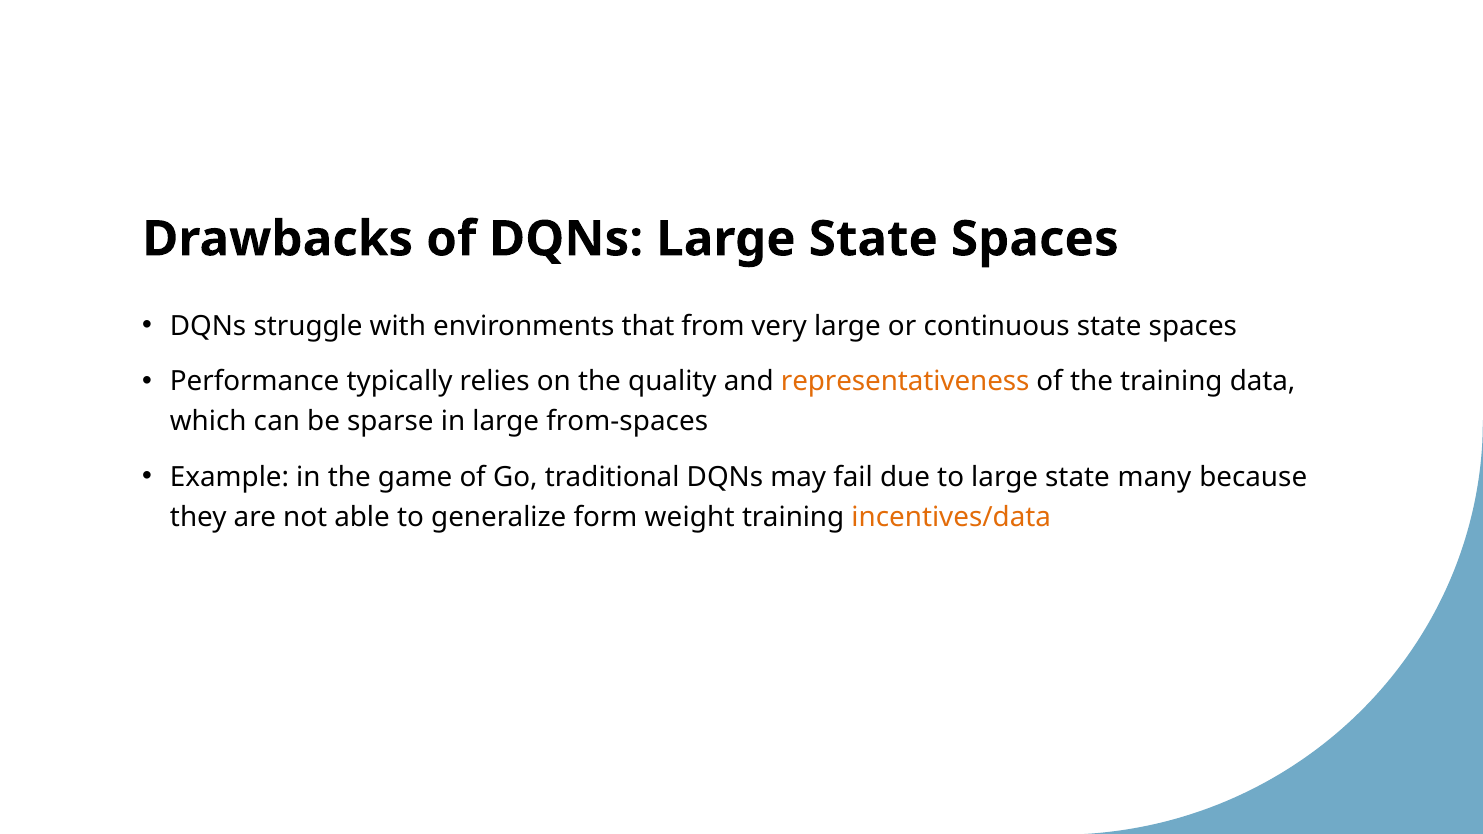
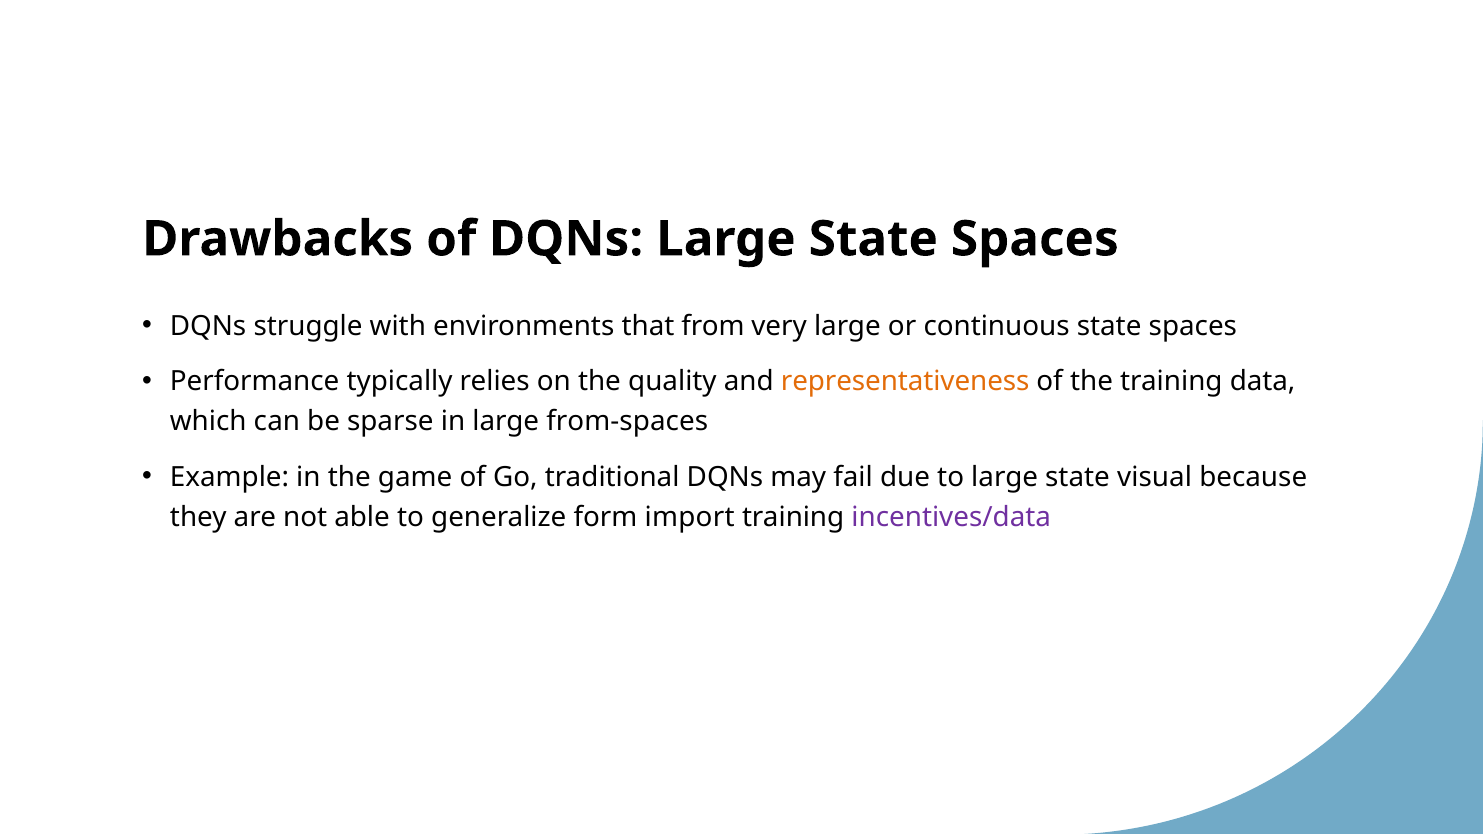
many: many -> visual (1155, 477)
weight: weight -> import (690, 517)
incentives/data colour: orange -> purple (951, 517)
